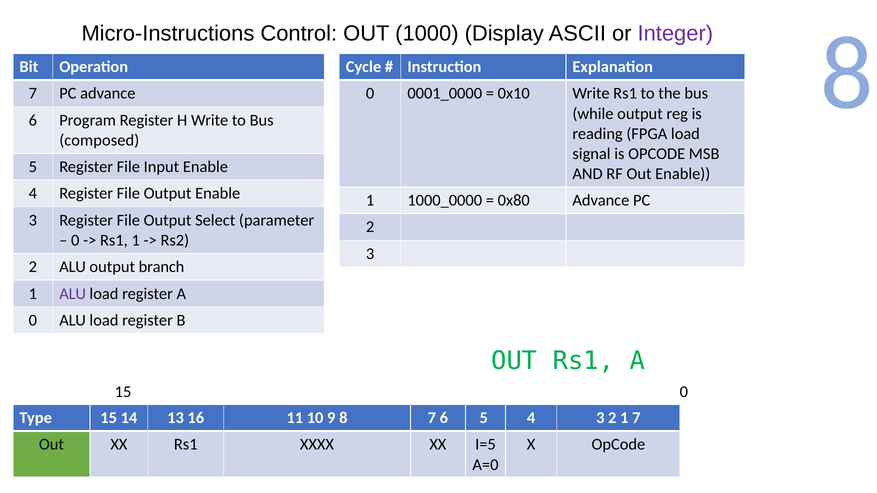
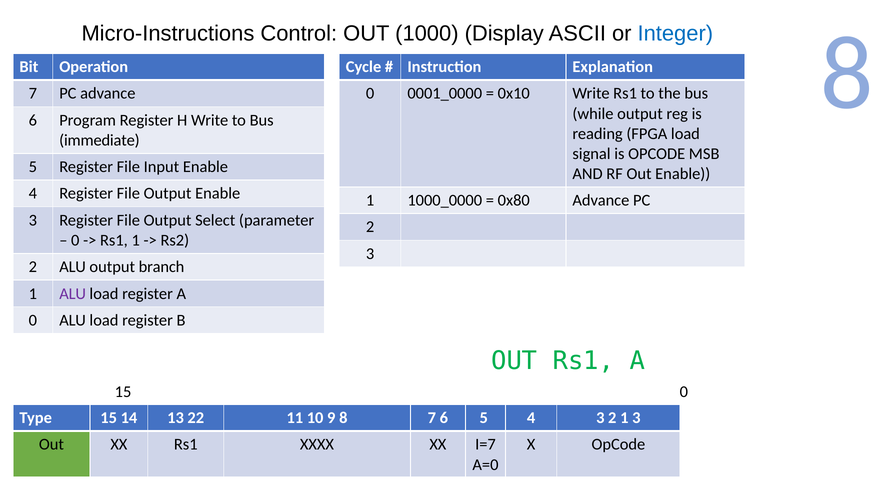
Integer colour: purple -> blue (675, 34)
composed: composed -> immediate (99, 140)
16: 16 -> 22 (196, 418)
7: 7 -> 3 (636, 418)
I=5: I=5 -> I=7 (485, 445)
